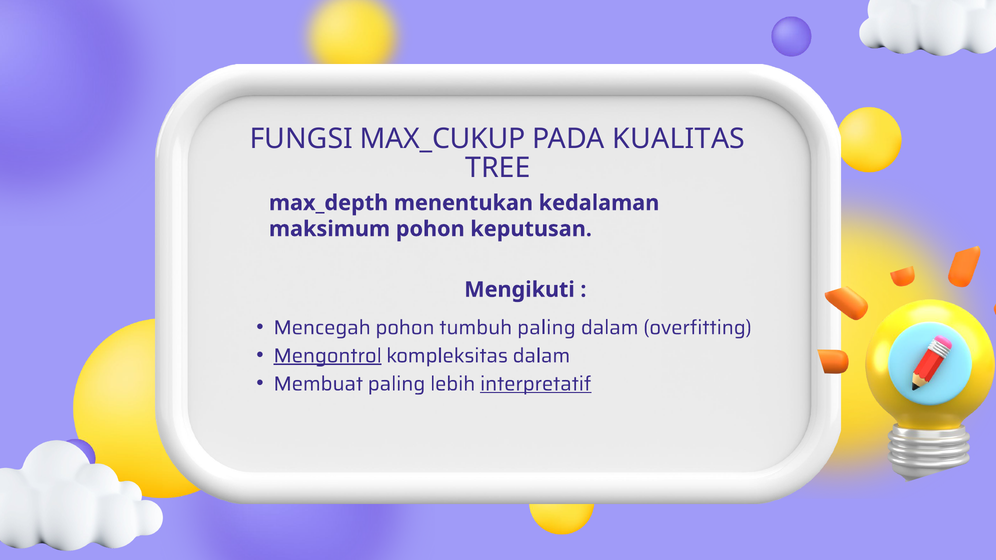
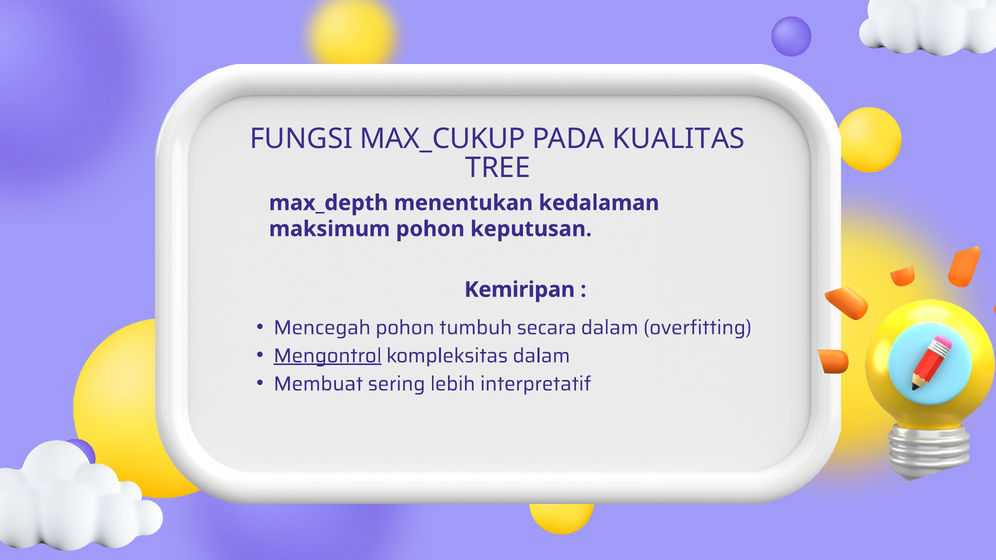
Mengikuti: Mengikuti -> Kemiripan (520, 290)
tumbuh paling: paling -> secara (547, 328)
Membuat paling: paling -> sering (397, 384)
interpretatif underline: present -> none (536, 384)
